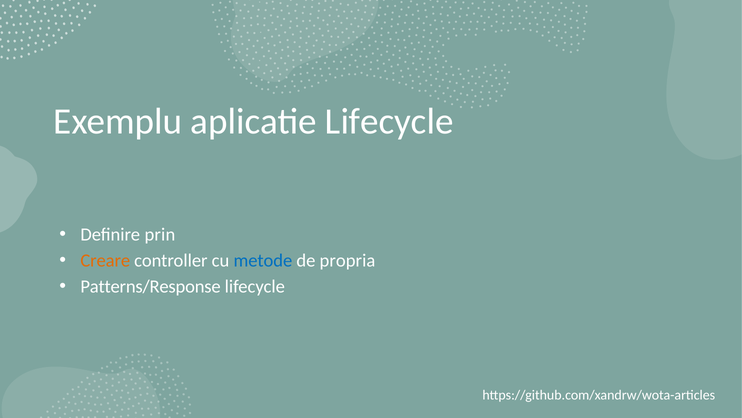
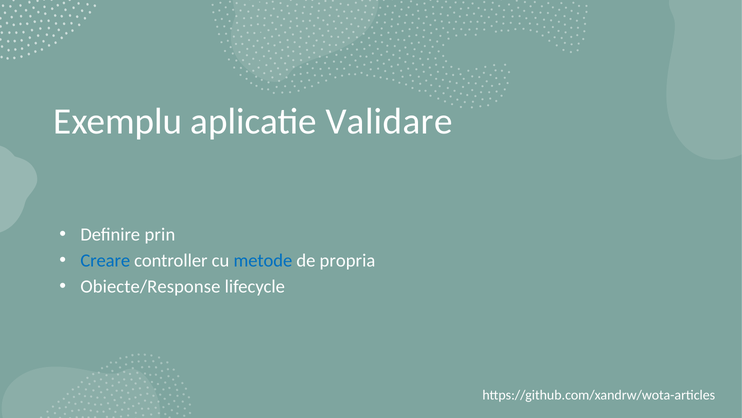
aplicatie Lifecycle: Lifecycle -> Validare (389, 121)
Creare colour: orange -> blue (105, 260)
Patterns/Response: Patterns/Response -> Obiecte/Response (150, 286)
